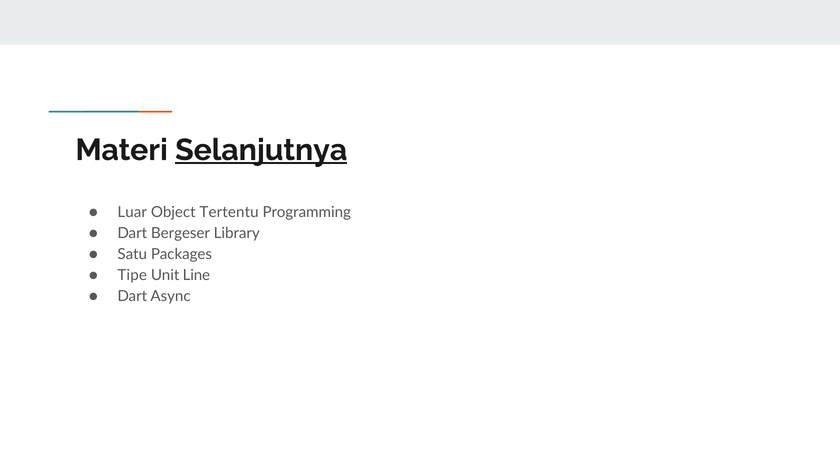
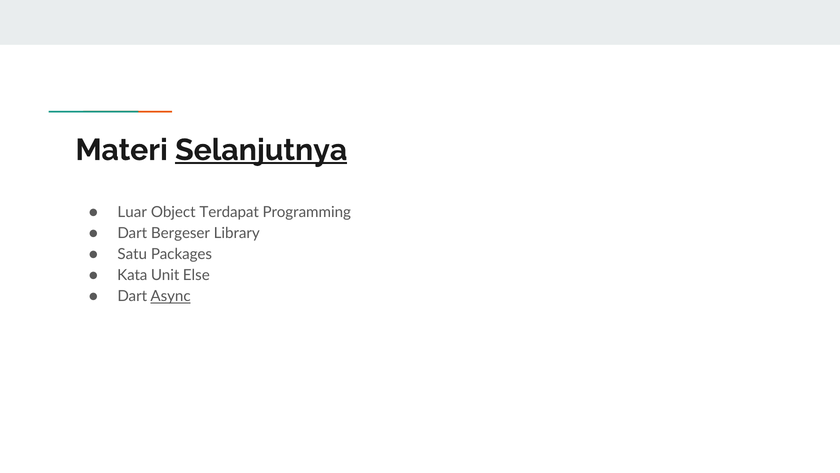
Tertentu: Tertentu -> Terdapat (229, 212)
Tipe: Tipe -> Kata (132, 275)
Line: Line -> Else (196, 275)
Async underline: none -> present (171, 296)
